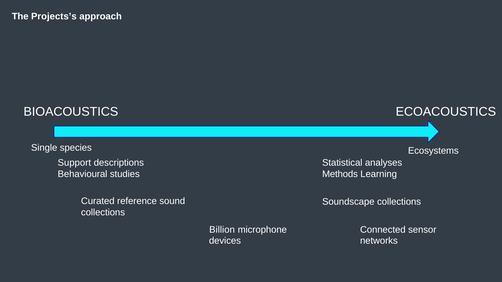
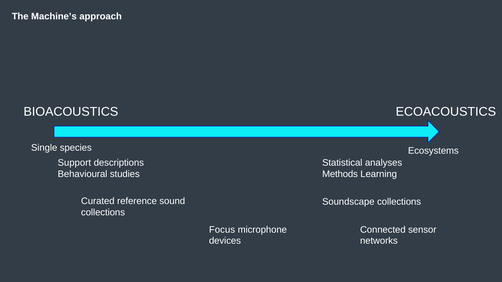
Projects’s: Projects’s -> Machine’s (54, 16)
Billion: Billion -> Focus (222, 230)
